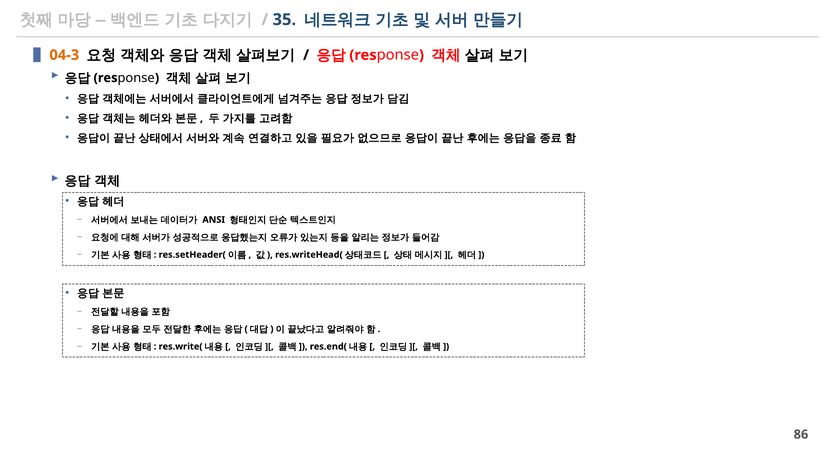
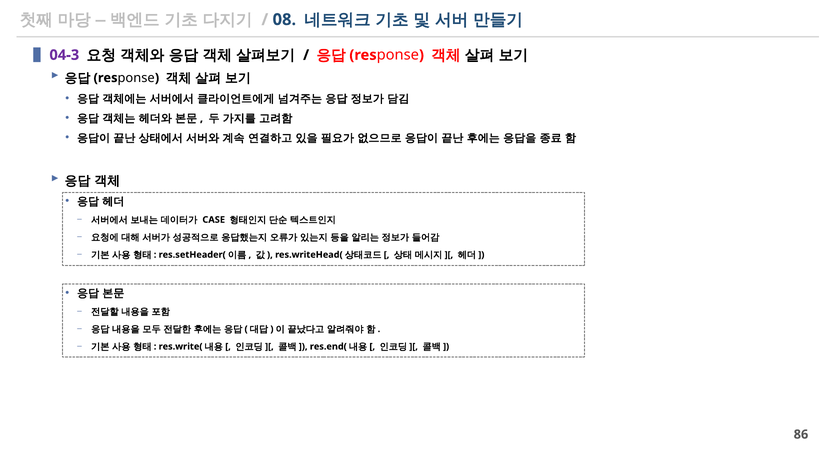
35: 35 -> 08 (284, 20)
04-3 colour: orange -> purple (64, 55)
ANSI: ANSI -> CASE (214, 220)
